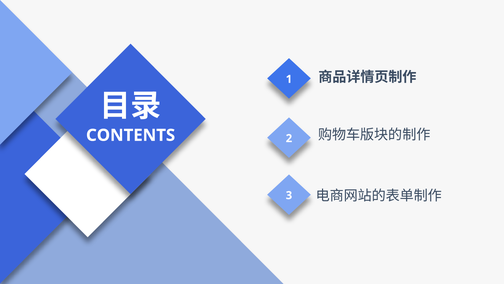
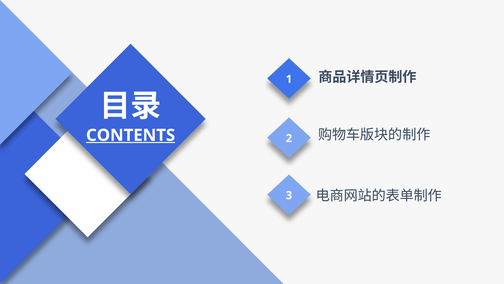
CONTENTS underline: none -> present (131, 135)
